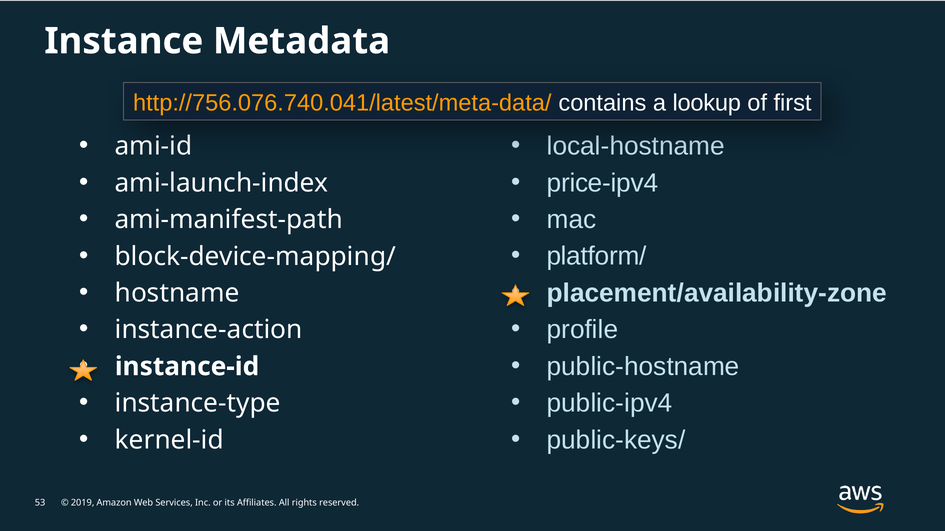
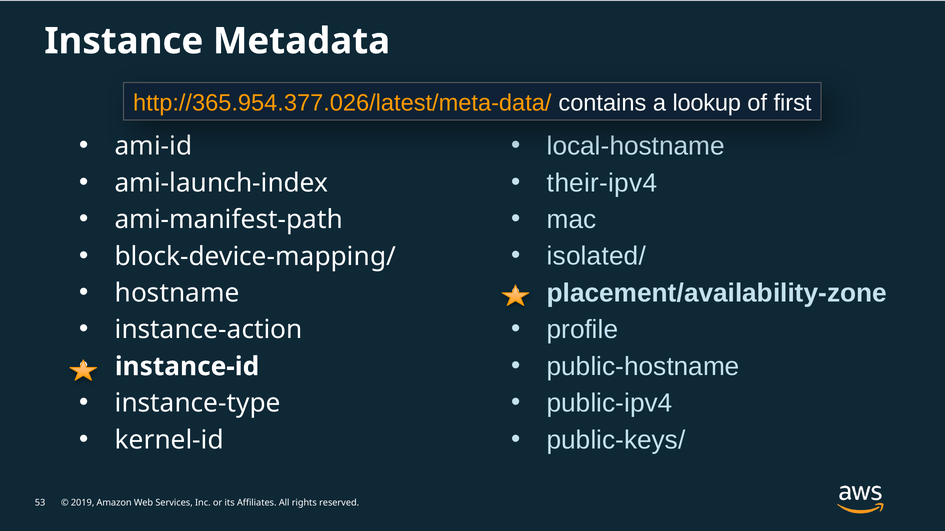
http://756.076.740.041/latest/meta-data/: http://756.076.740.041/latest/meta-data/ -> http://365.954.377.026/latest/meta-data/ (342, 103)
price-ipv4: price-ipv4 -> their-ipv4 (602, 183)
platform/: platform/ -> isolated/ (596, 257)
